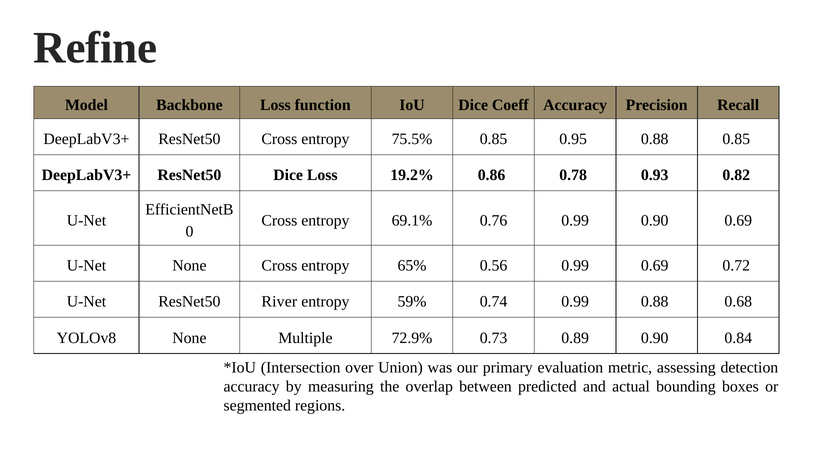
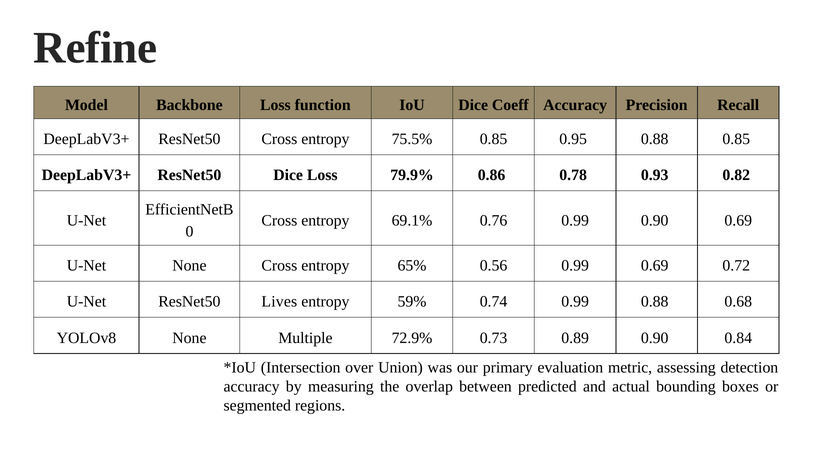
19.2%: 19.2% -> 79.9% (412, 175)
River: River -> Lives (279, 302)
